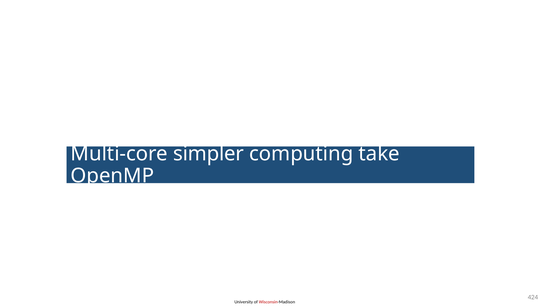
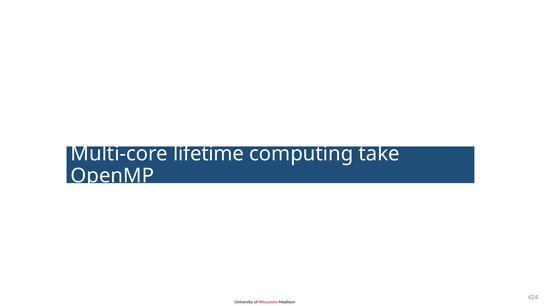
simpler: simpler -> lifetime (209, 154)
